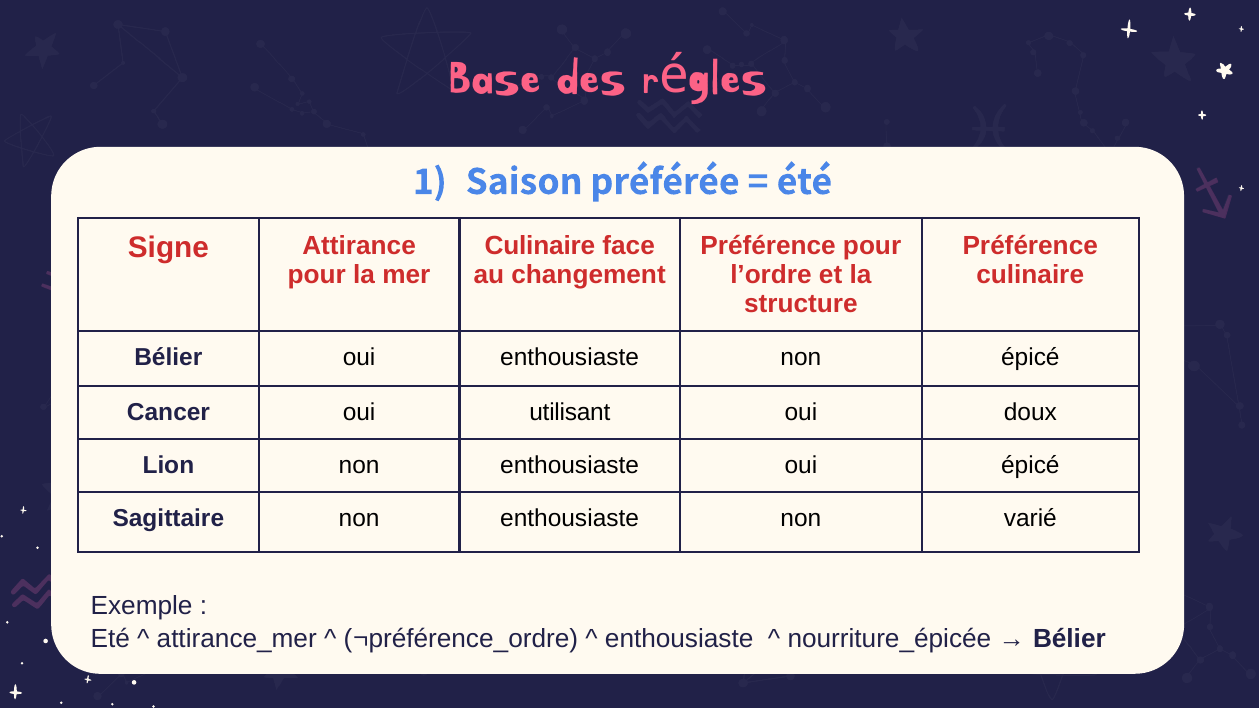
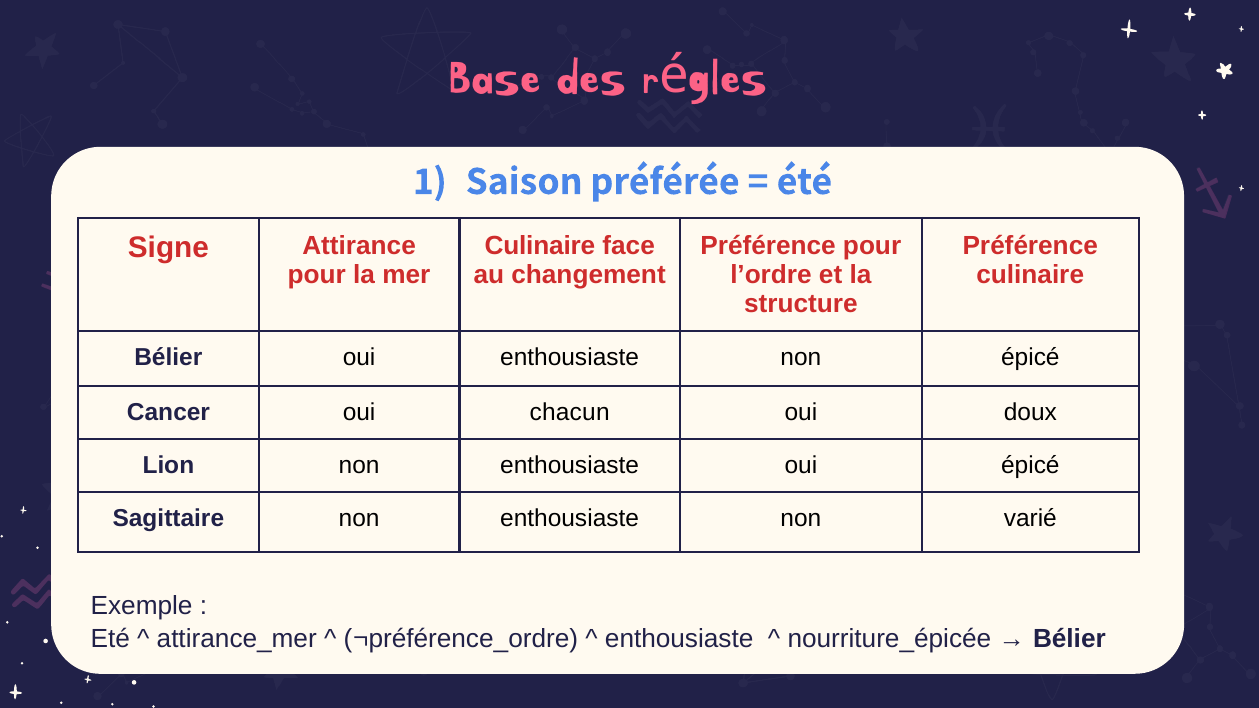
utilisant: utilisant -> chacun (570, 412)
